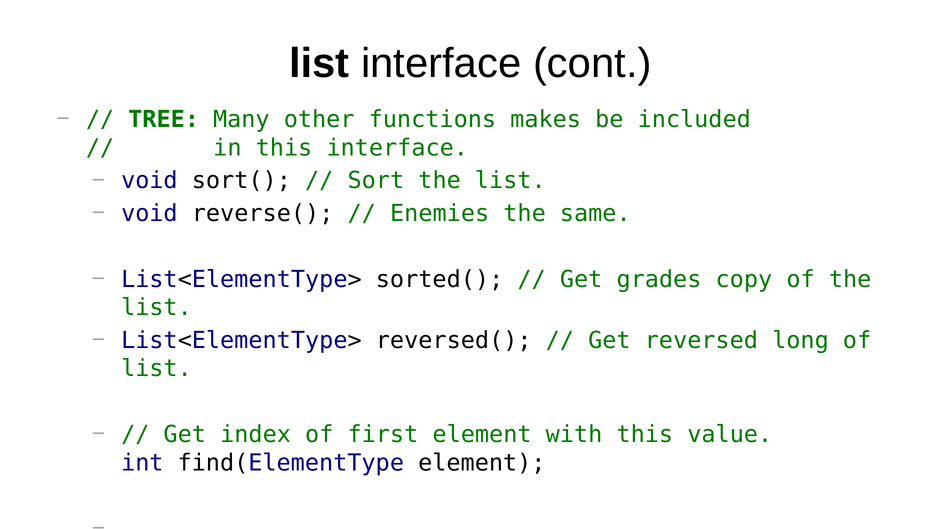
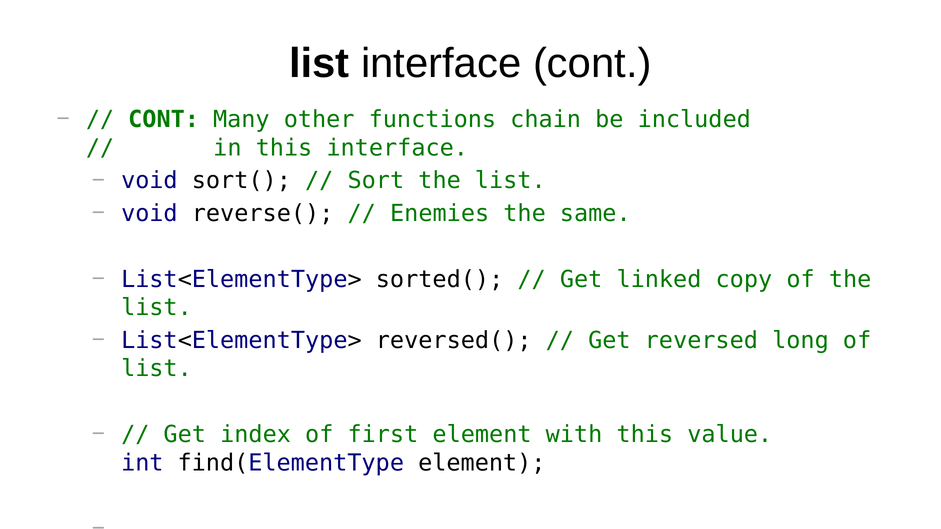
TREE: TREE -> CONT (164, 120)
makes: makes -> chain (546, 120)
grades: grades -> linked (659, 280)
